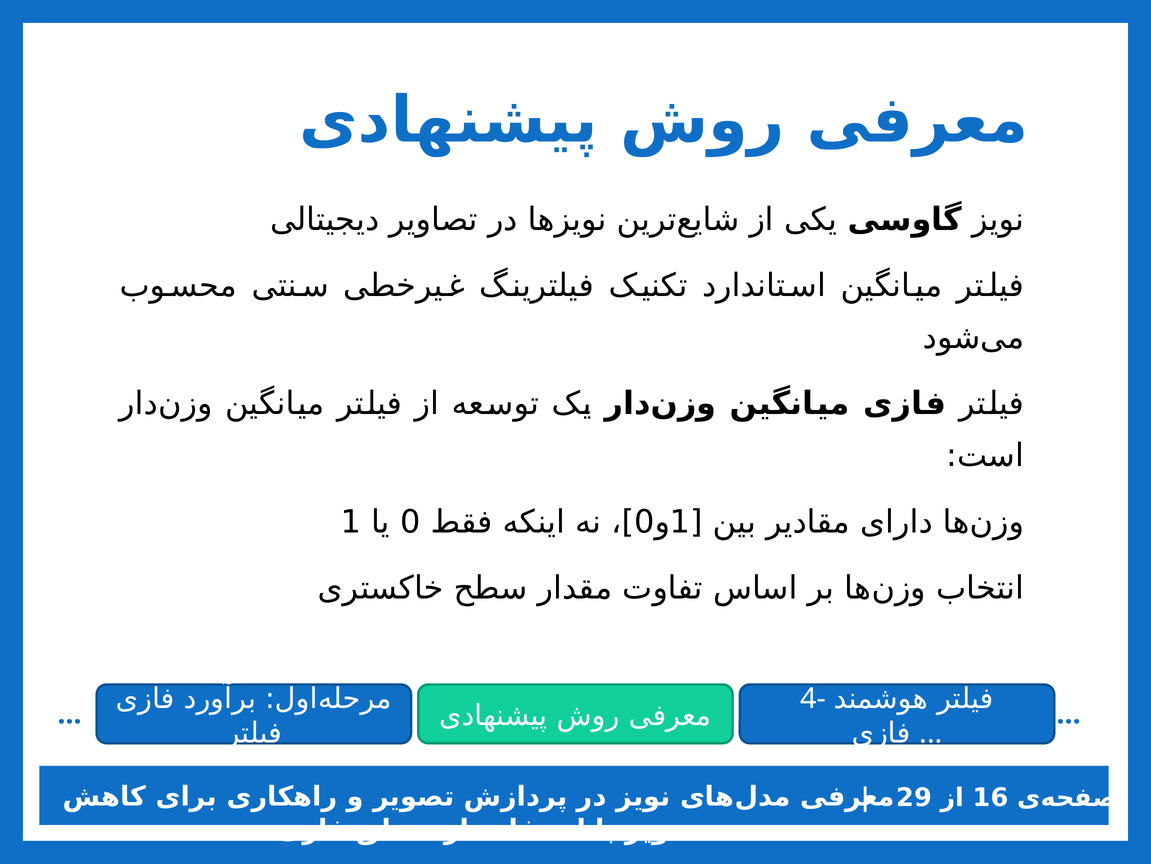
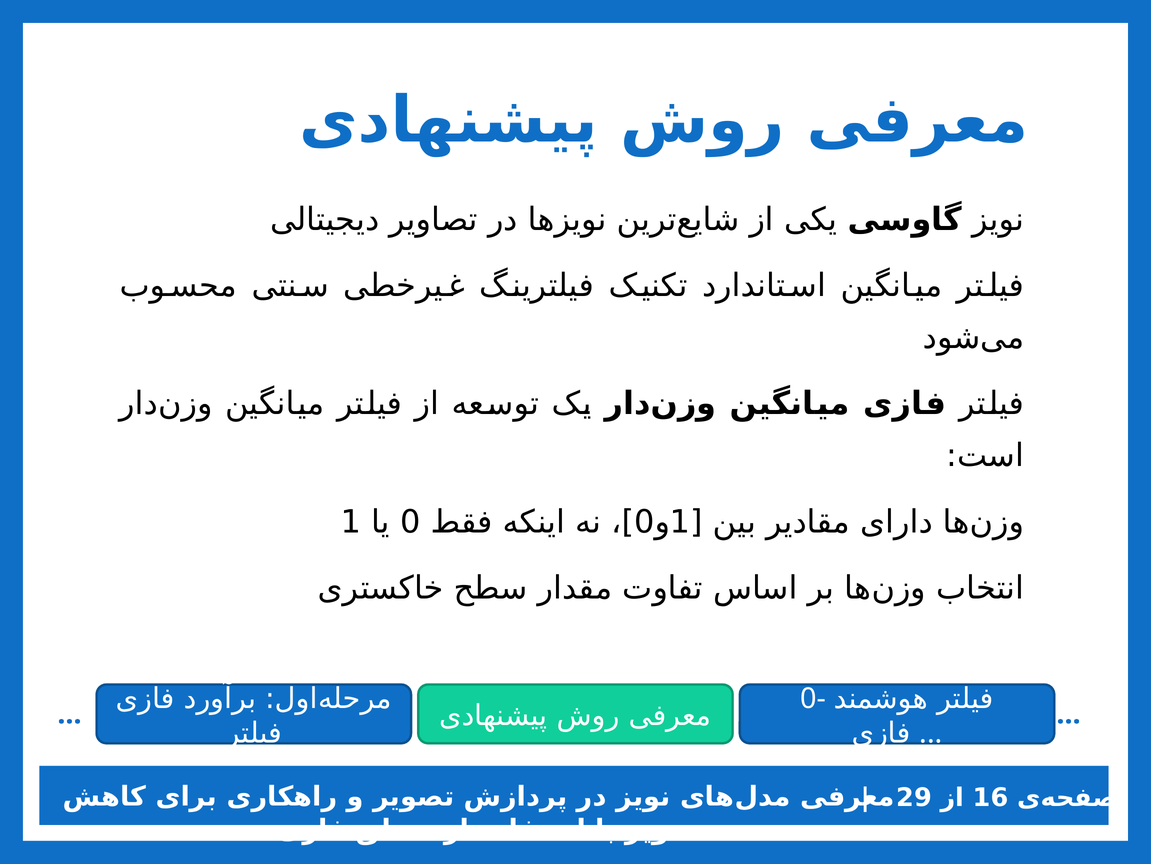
4-: 4- -> 0- (813, 698)
